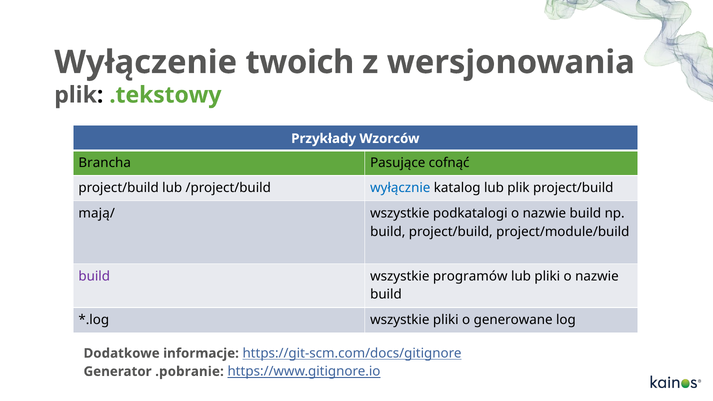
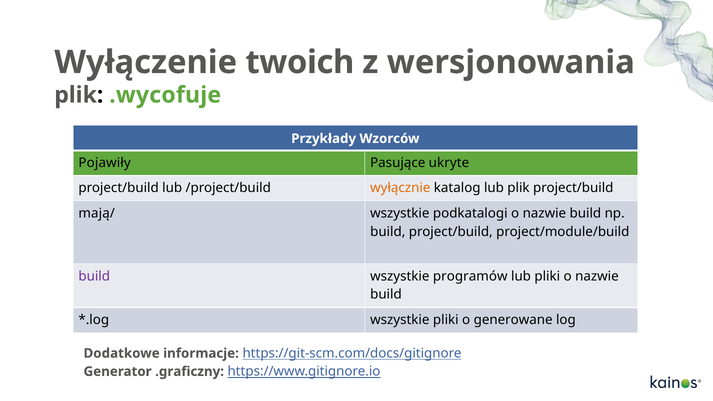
.tekstowy: .tekstowy -> .wycofuje (165, 95)
Brancha: Brancha -> Pojawiły (105, 163)
cofnąć: cofnąć -> ukryte (449, 163)
wyłącznie colour: blue -> orange (400, 188)
.pobranie: .pobranie -> .graficzny (190, 372)
